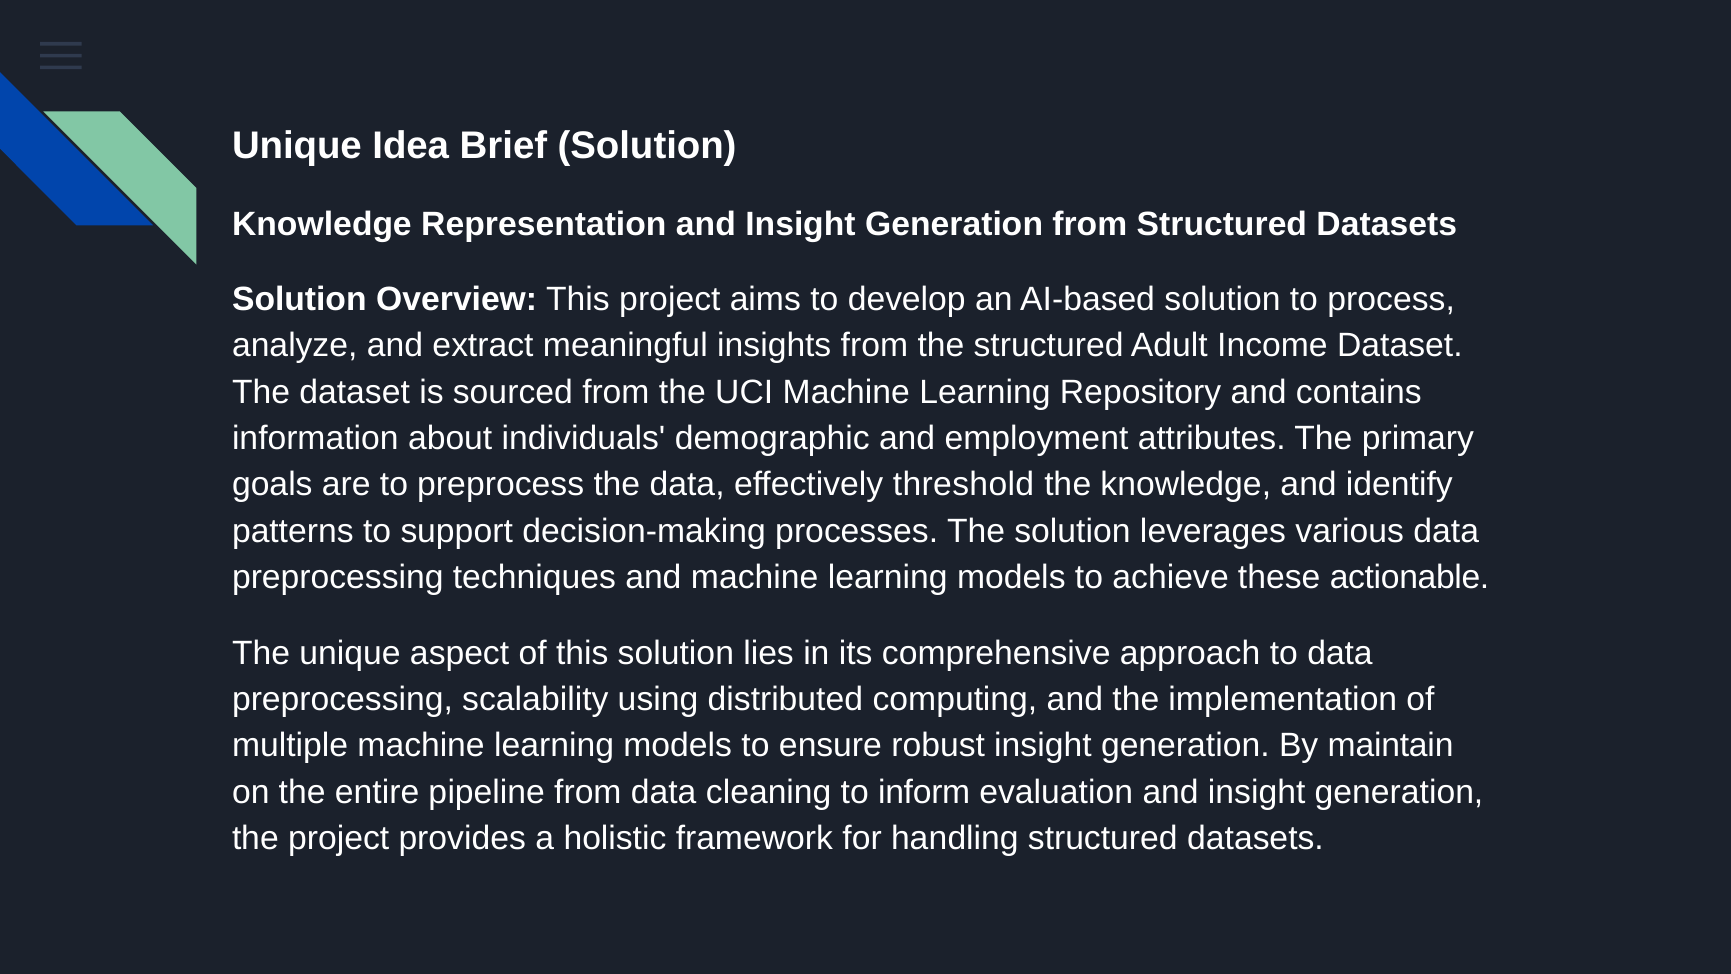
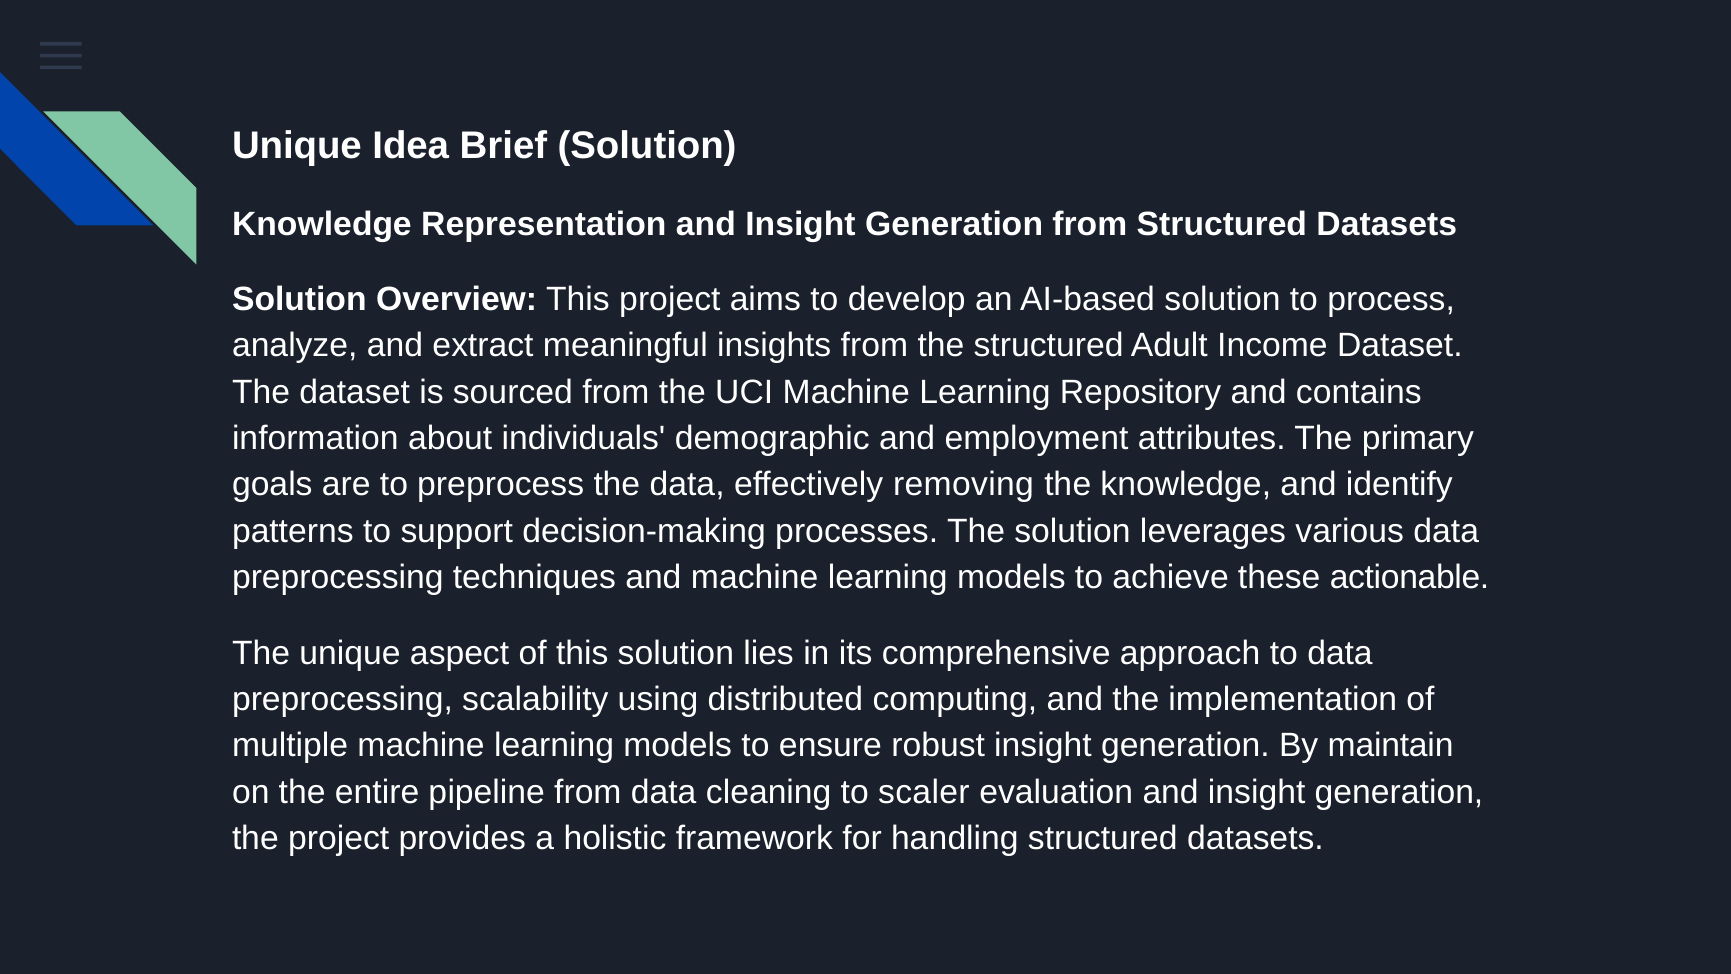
threshold: threshold -> removing (964, 485)
inform: inform -> scaler (924, 792)
